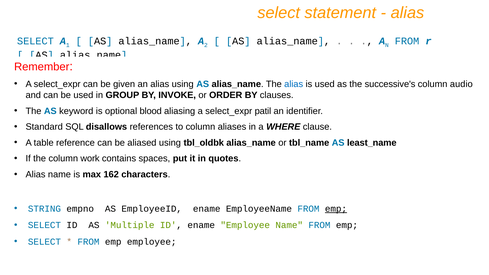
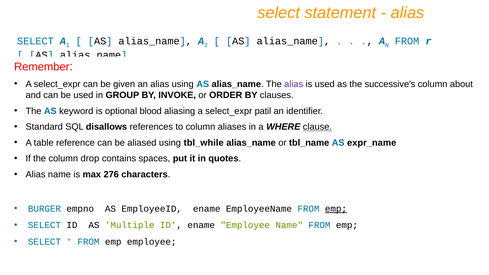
alias colour: blue -> purple (294, 84)
audio: audio -> about (461, 84)
clause underline: none -> present (317, 127)
tbl_oldbk: tbl_oldbk -> tbl_while (204, 143)
least_name: least_name -> expr_name (372, 143)
work: work -> drop (90, 159)
162: 162 -> 276 (111, 175)
STRING: STRING -> BURGER (44, 209)
